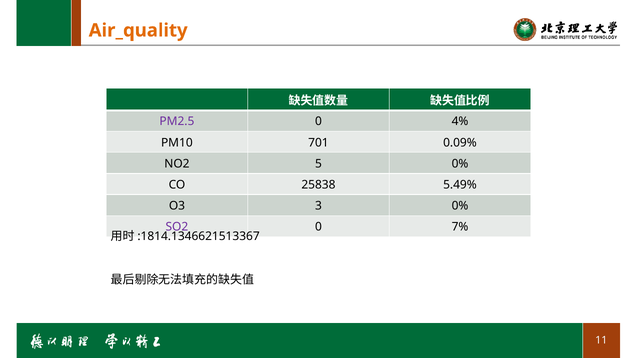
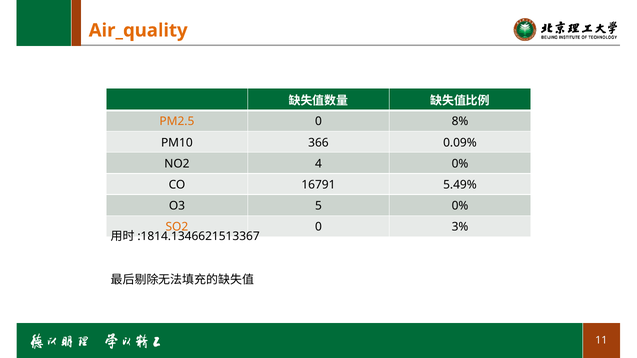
PM2.5 colour: purple -> orange (177, 122)
4%: 4% -> 8% (460, 122)
701: 701 -> 366 (318, 143)
5: 5 -> 4 (319, 164)
25838: 25838 -> 16791 (318, 185)
3: 3 -> 5 (319, 206)
SO2 colour: purple -> orange (177, 227)
7%: 7% -> 3% (460, 227)
